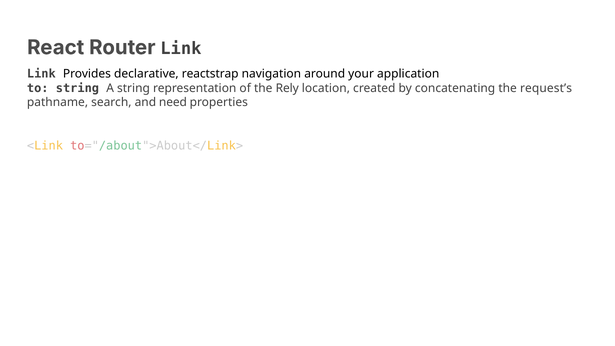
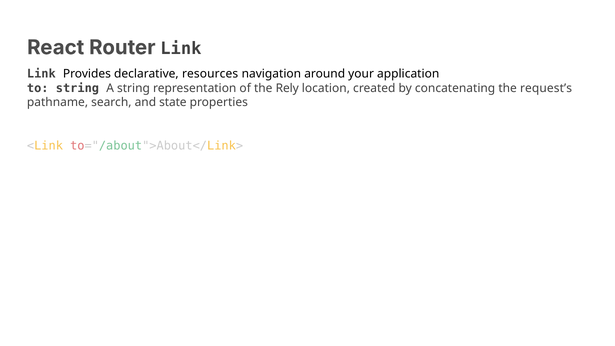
reactstrap: reactstrap -> resources (210, 74)
need: need -> state (173, 103)
